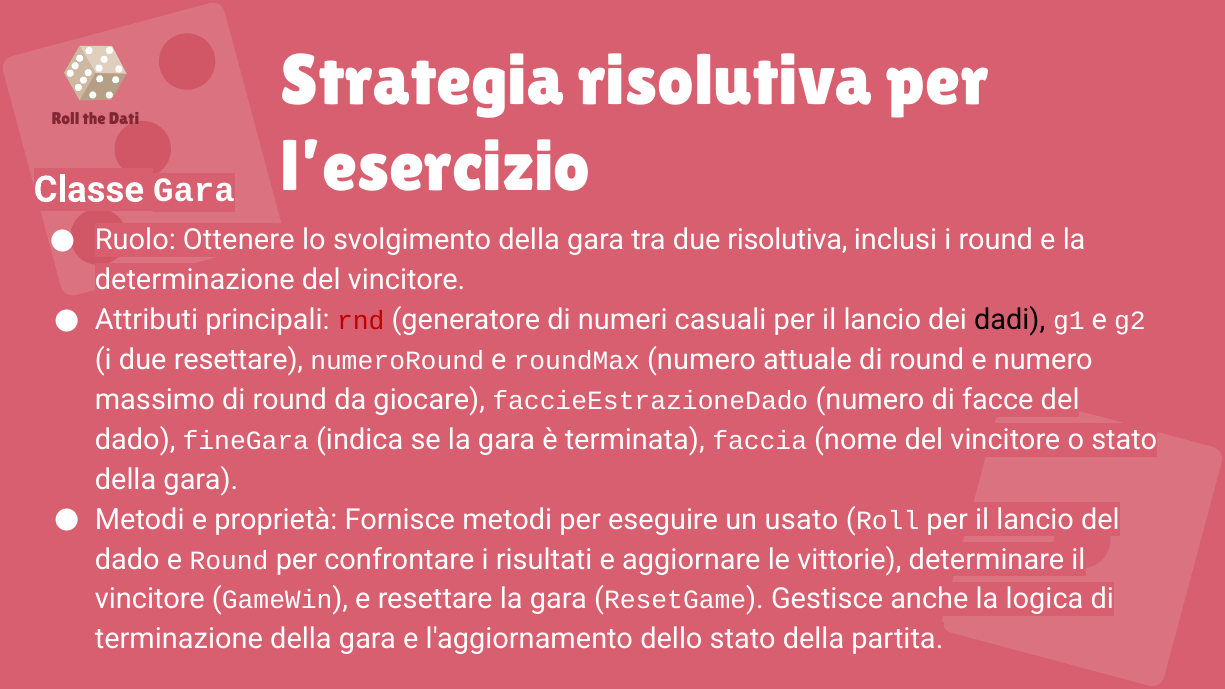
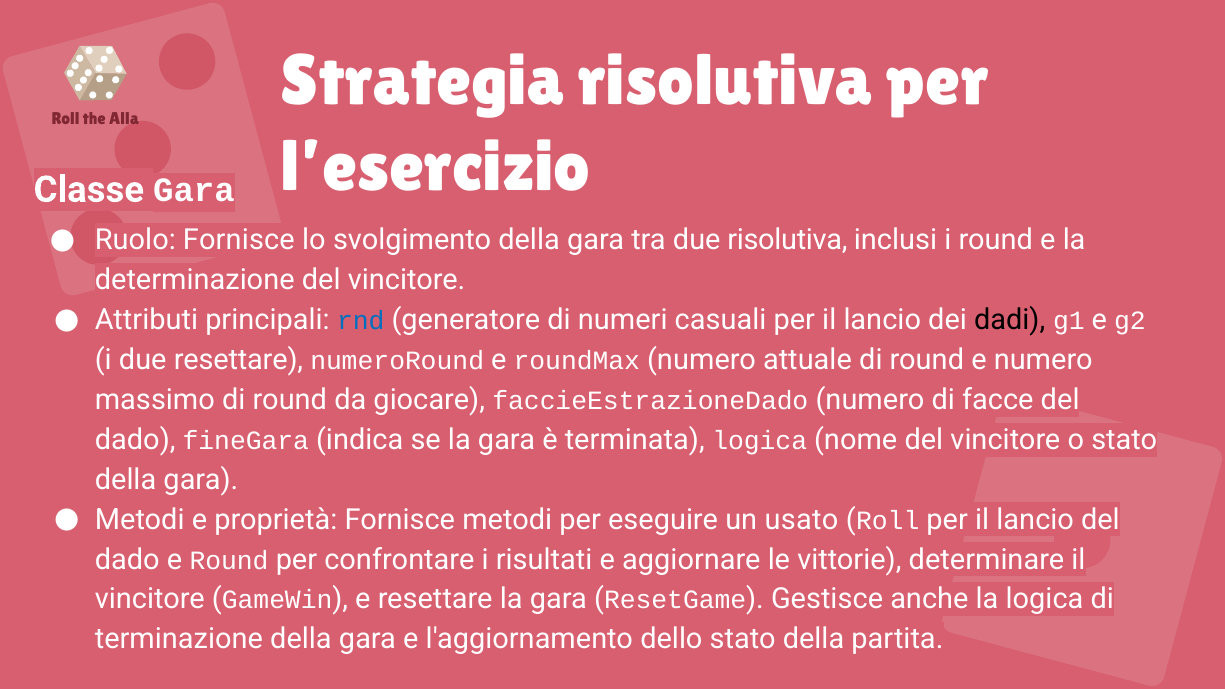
Dati: Dati -> Alla (124, 119)
Ruolo Ottenere: Ottenere -> Fornisce (239, 240)
rnd colour: red -> blue (361, 321)
terminata faccia: faccia -> logica (760, 441)
